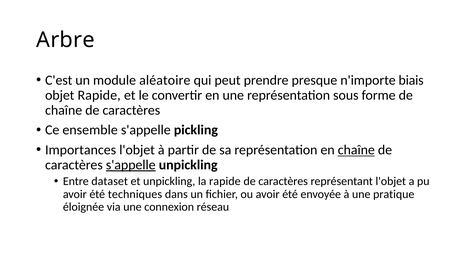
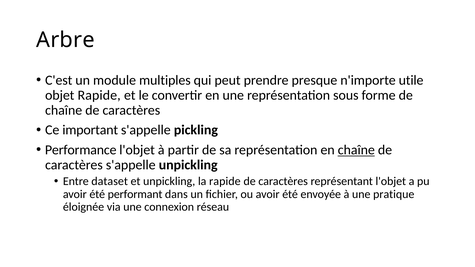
aléatoire: aléatoire -> multiples (165, 80)
biais: biais -> utile (411, 80)
ensemble: ensemble -> important (90, 130)
Importances: Importances -> Performance (81, 150)
s'appelle underline: present -> none (131, 165)
techniques: techniques -> performant (135, 194)
